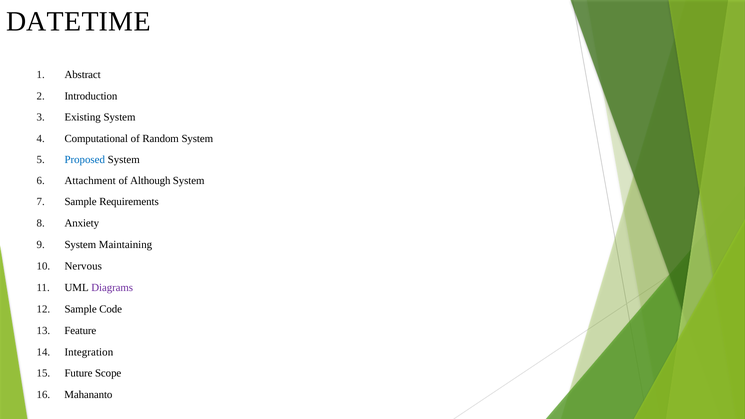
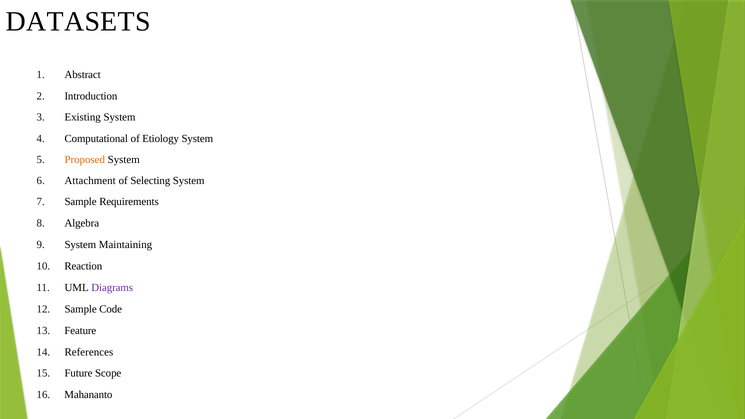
DATETIME: DATETIME -> DATASETS (78, 22)
Random: Random -> Etiology (161, 139)
Proposed colour: blue -> orange (85, 160)
Although: Although -> Selecting (150, 180)
Anxiety: Anxiety -> Algebra (82, 223)
Nervous: Nervous -> Reaction (83, 266)
Integration: Integration -> References (89, 352)
